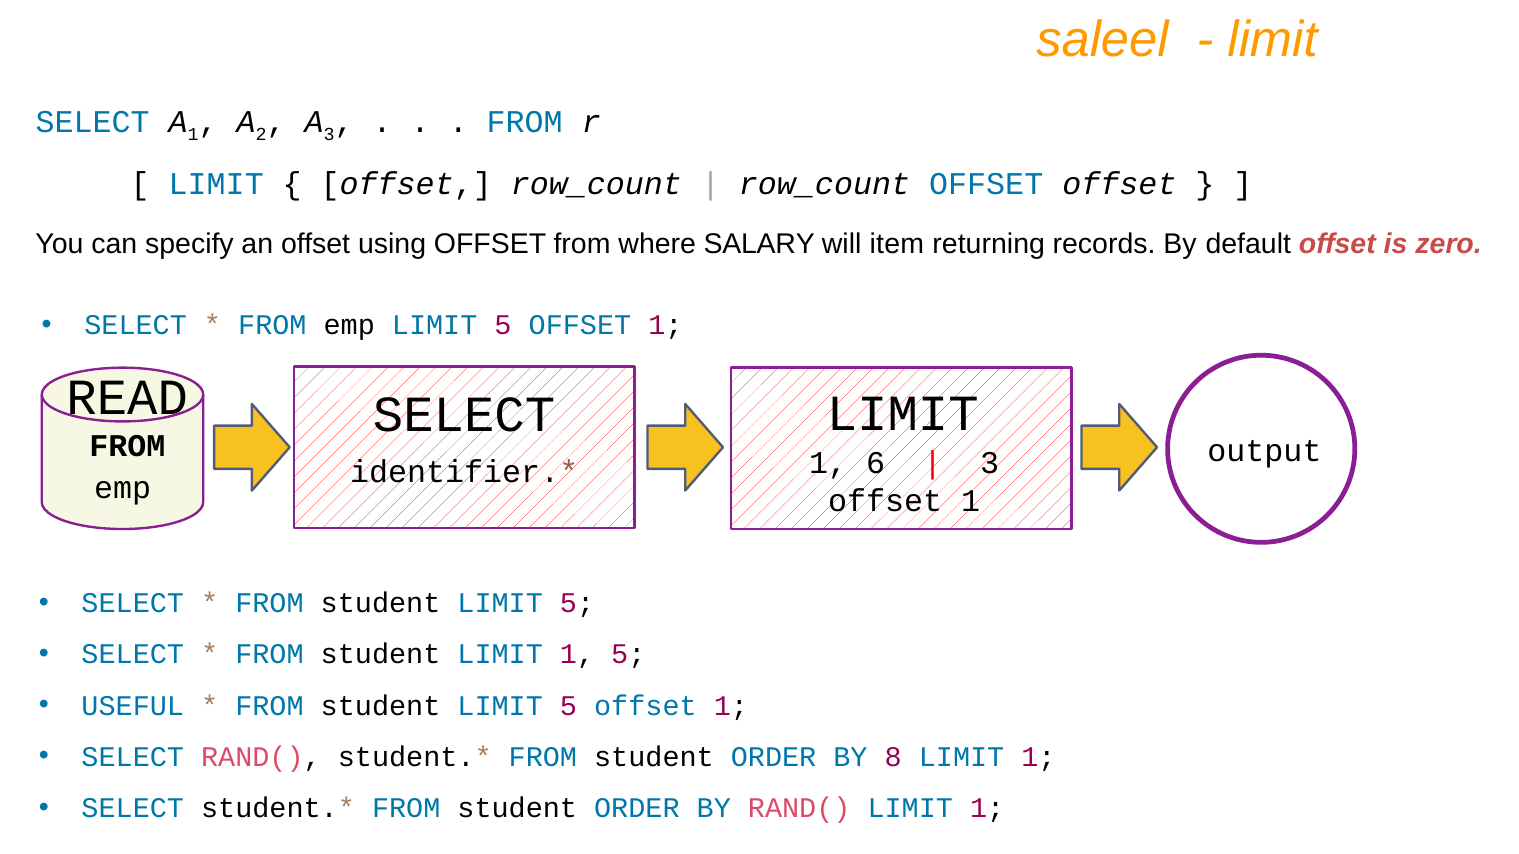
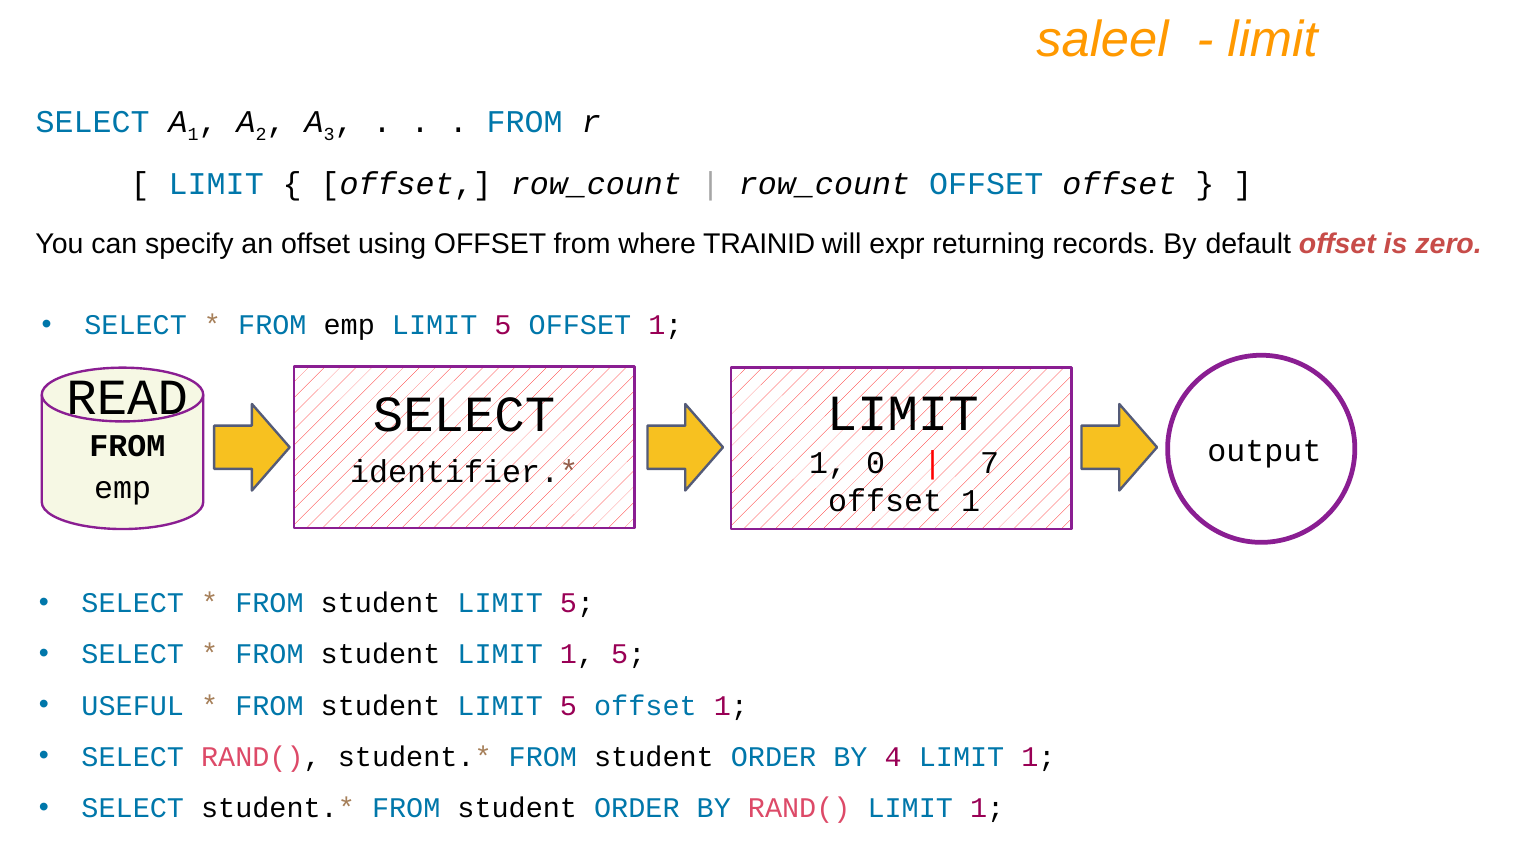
SALARY: SALARY -> TRAINID (759, 244)
item: item -> expr (897, 244)
6: 6 -> 0 (876, 463)
3: 3 -> 7 (990, 463)
8: 8 -> 4 (893, 757)
